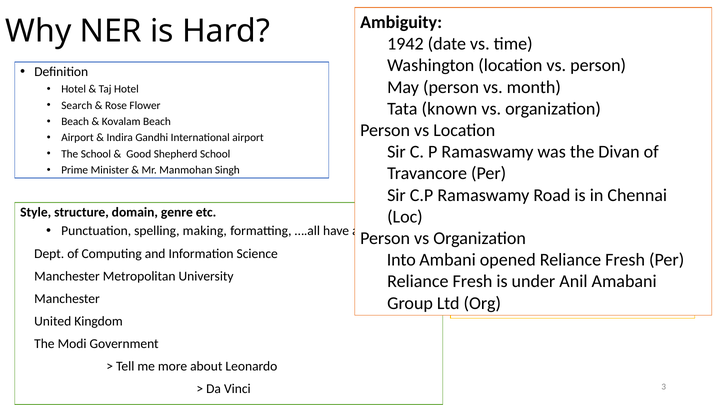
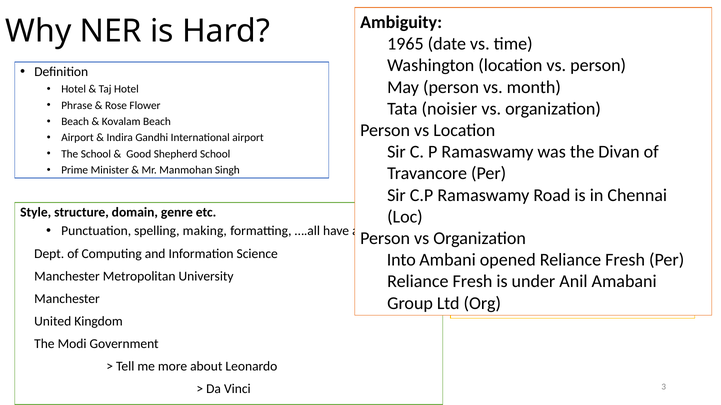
1942: 1942 -> 1965 (405, 44)
Search: Search -> Phrase (77, 106)
known: known -> noisier (449, 109)
